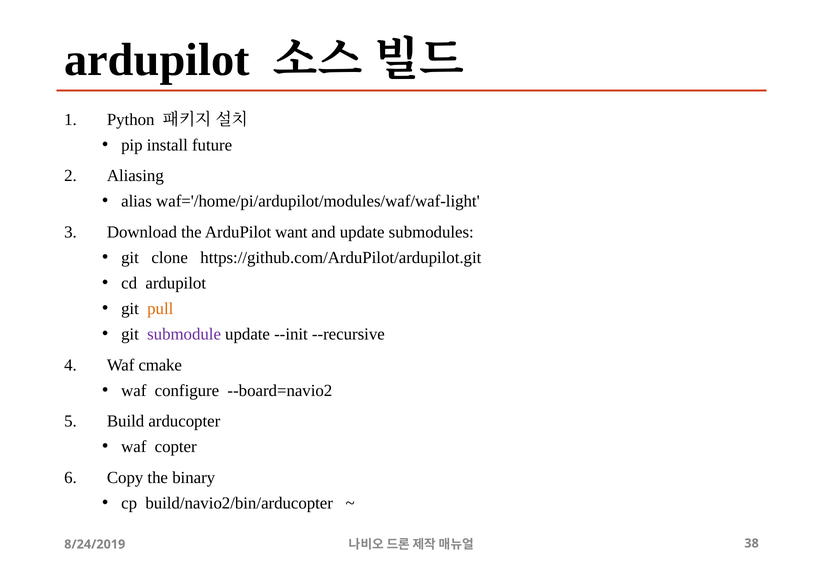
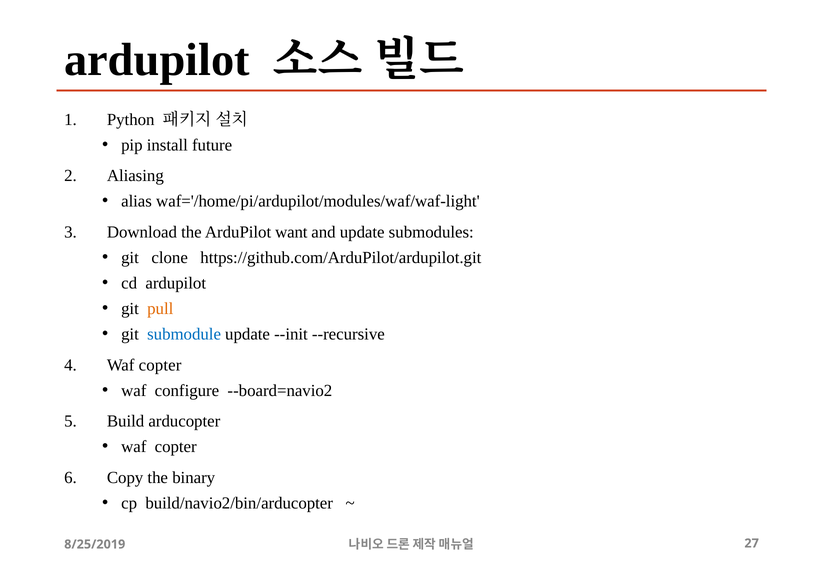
submodule colour: purple -> blue (184, 334)
cmake: cmake -> copter (160, 365)
8/24/2019: 8/24/2019 -> 8/25/2019 (95, 544)
38: 38 -> 27 (752, 543)
